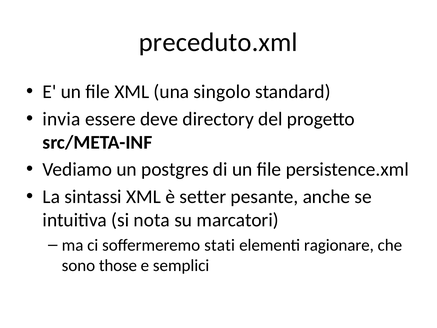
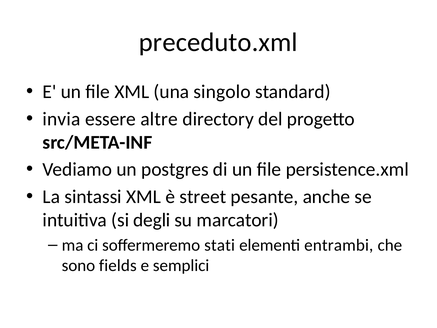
deve: deve -> altre (159, 119)
setter: setter -> street (203, 197)
nota: nota -> degli (152, 220)
ragionare: ragionare -> entrambi (339, 245)
those: those -> fields (118, 265)
